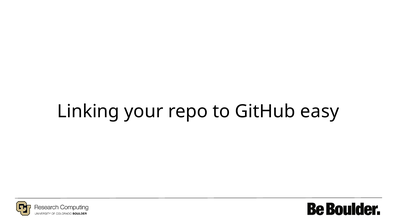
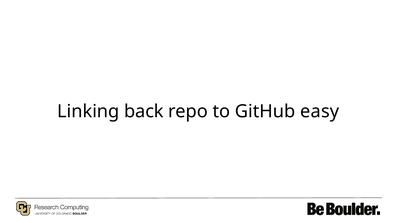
your: your -> back (144, 112)
